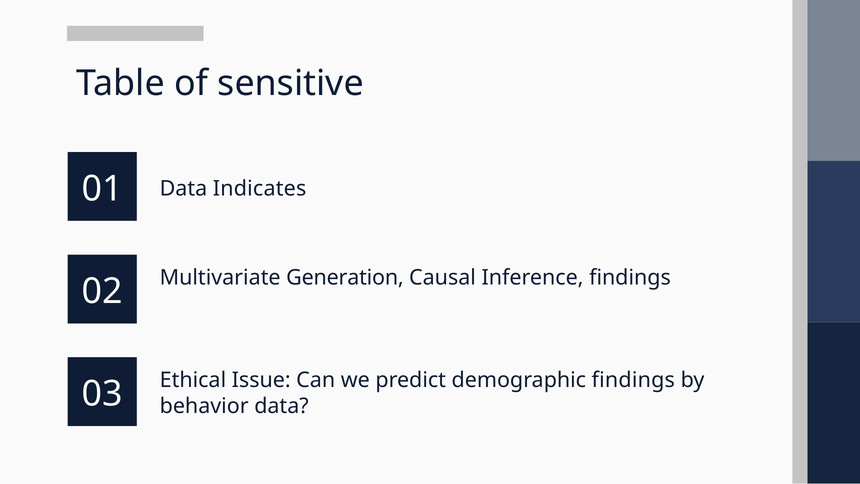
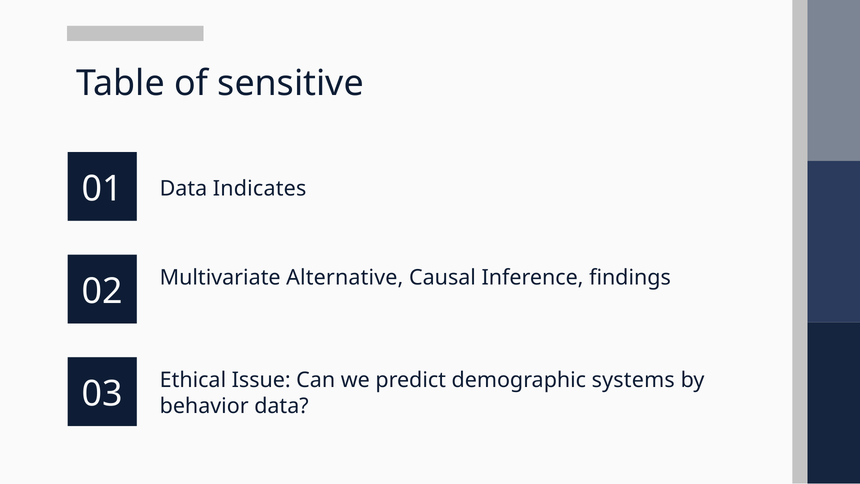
Generation: Generation -> Alternative (345, 278)
demographic findings: findings -> systems (633, 380)
